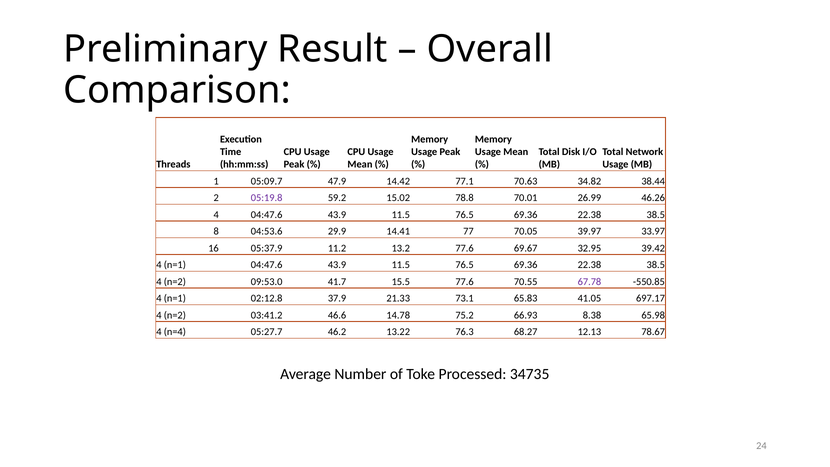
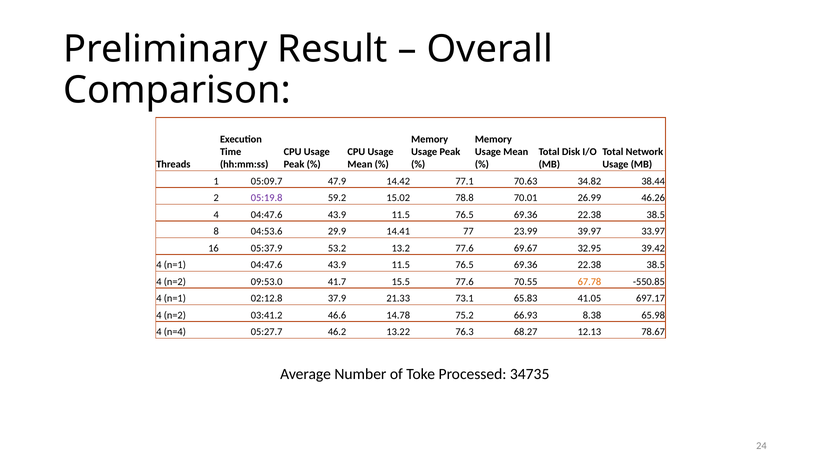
70.05: 70.05 -> 23.99 (526, 231)
11.2: 11.2 -> 53.2 (337, 248)
67.78 colour: purple -> orange (589, 282)
